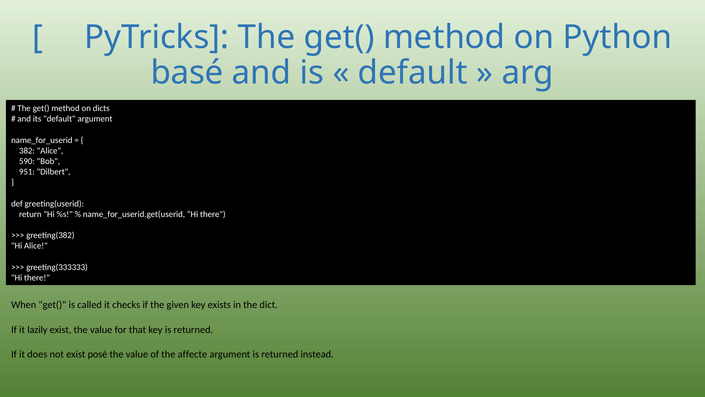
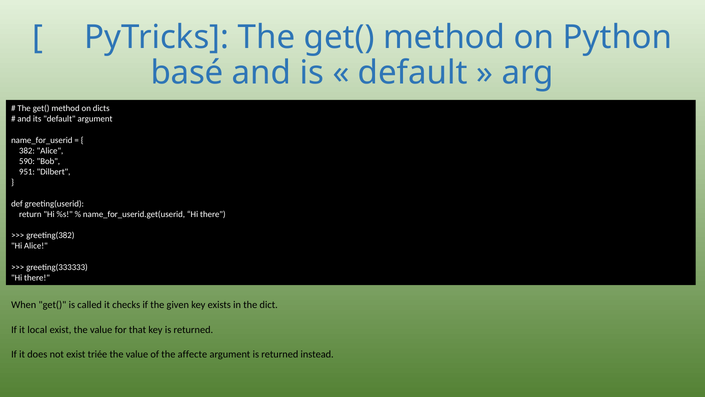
lazily: lazily -> local (37, 329)
posé: posé -> triée (97, 354)
